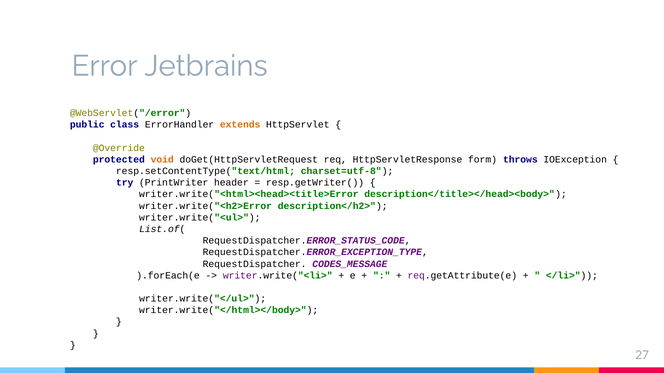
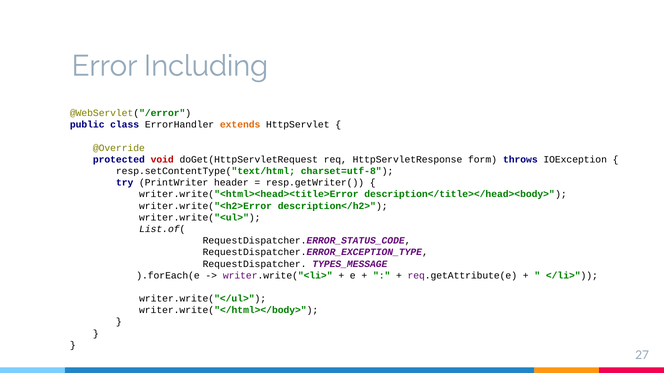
Jetbrains: Jetbrains -> Including (206, 66)
void colour: orange -> red (162, 160)
CODES_MESSAGE: CODES_MESSAGE -> TYPES_MESSAGE (350, 264)
